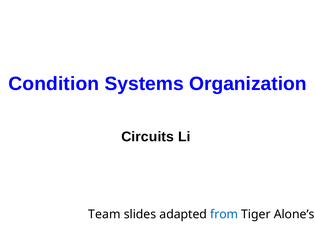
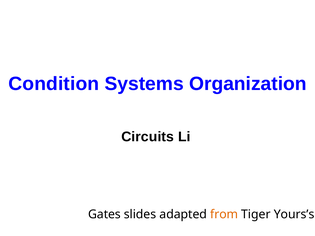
Team: Team -> Gates (104, 214)
from colour: blue -> orange (224, 214)
Alone’s: Alone’s -> Yours’s (294, 214)
